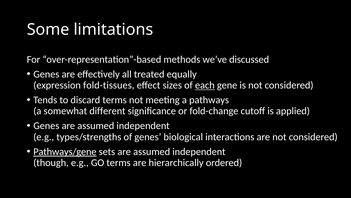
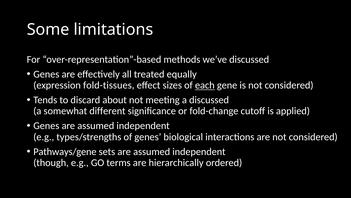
discard terms: terms -> about (115, 100)
a pathways: pathways -> discussed (209, 100)
Pathways/gene underline: present -> none (65, 151)
